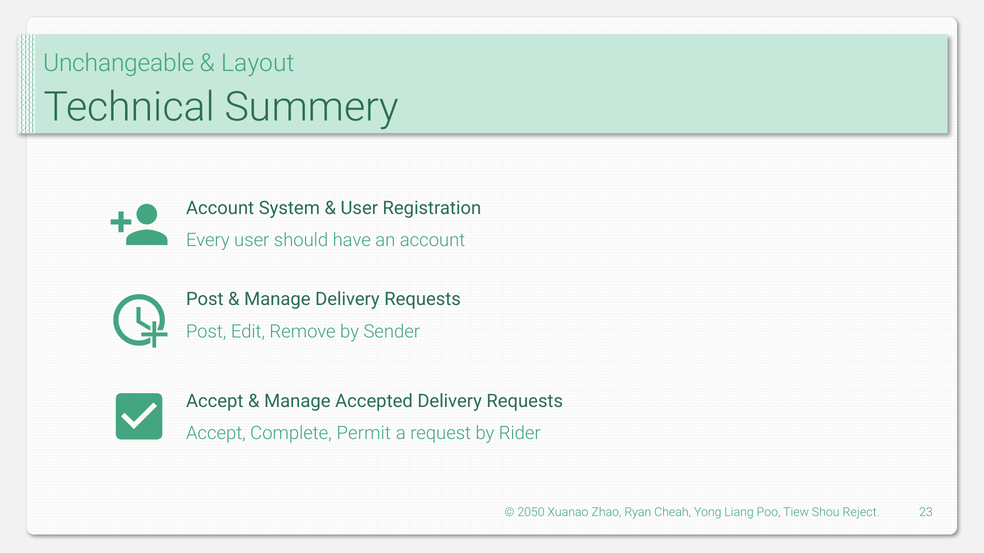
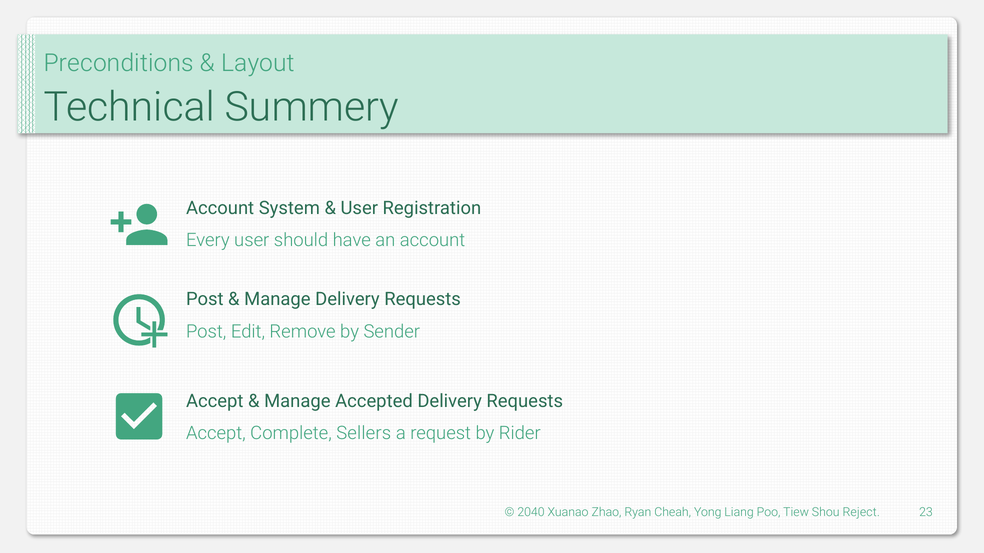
Unchangeable: Unchangeable -> Preconditions (119, 63)
Permit: Permit -> Sellers (364, 434)
2050: 2050 -> 2040 (531, 513)
